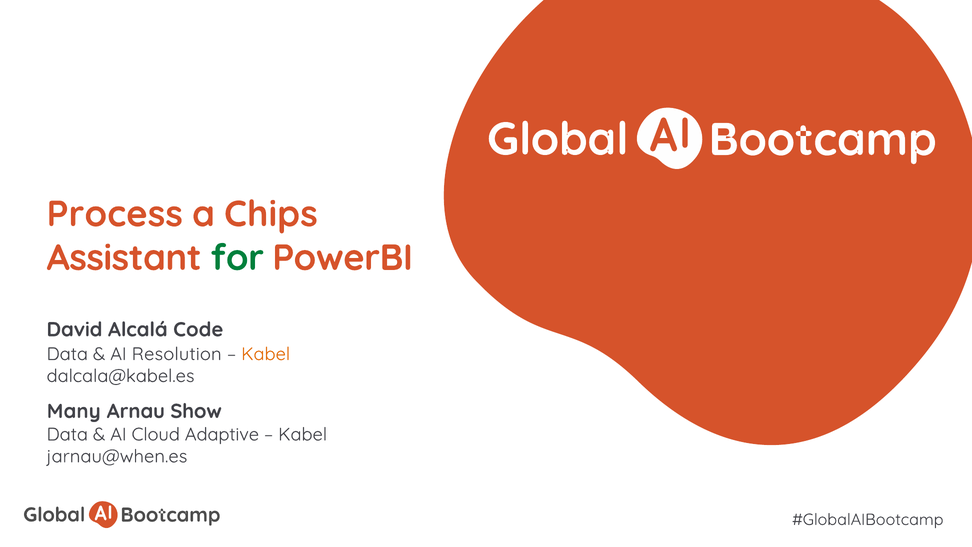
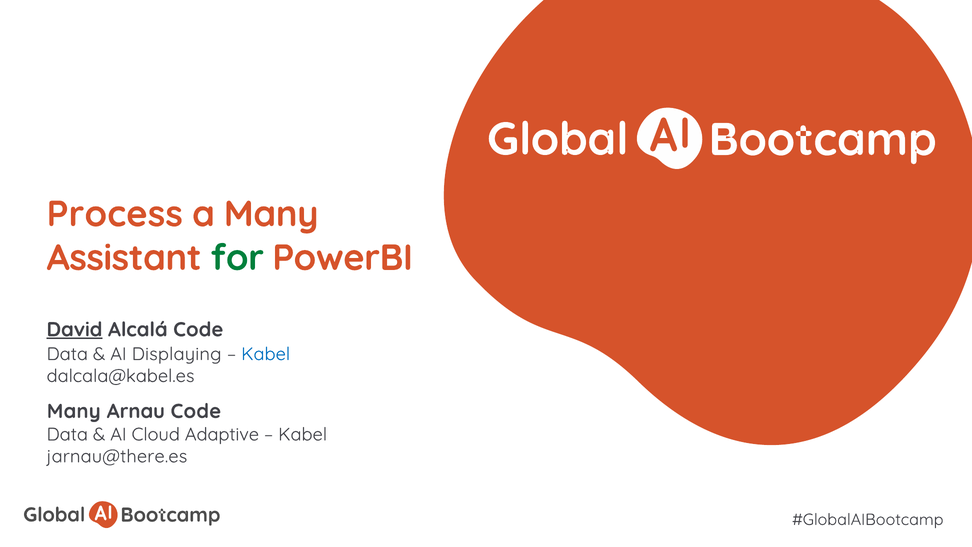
a Chips: Chips -> Many (271, 214)
David underline: none -> present (74, 329)
Resolution: Resolution -> Displaying (177, 354)
Kabel colour: orange -> blue (266, 354)
Arnau Show: Show -> Code (196, 411)
jarnau@when.es: jarnau@when.es -> jarnau@there.es (117, 456)
